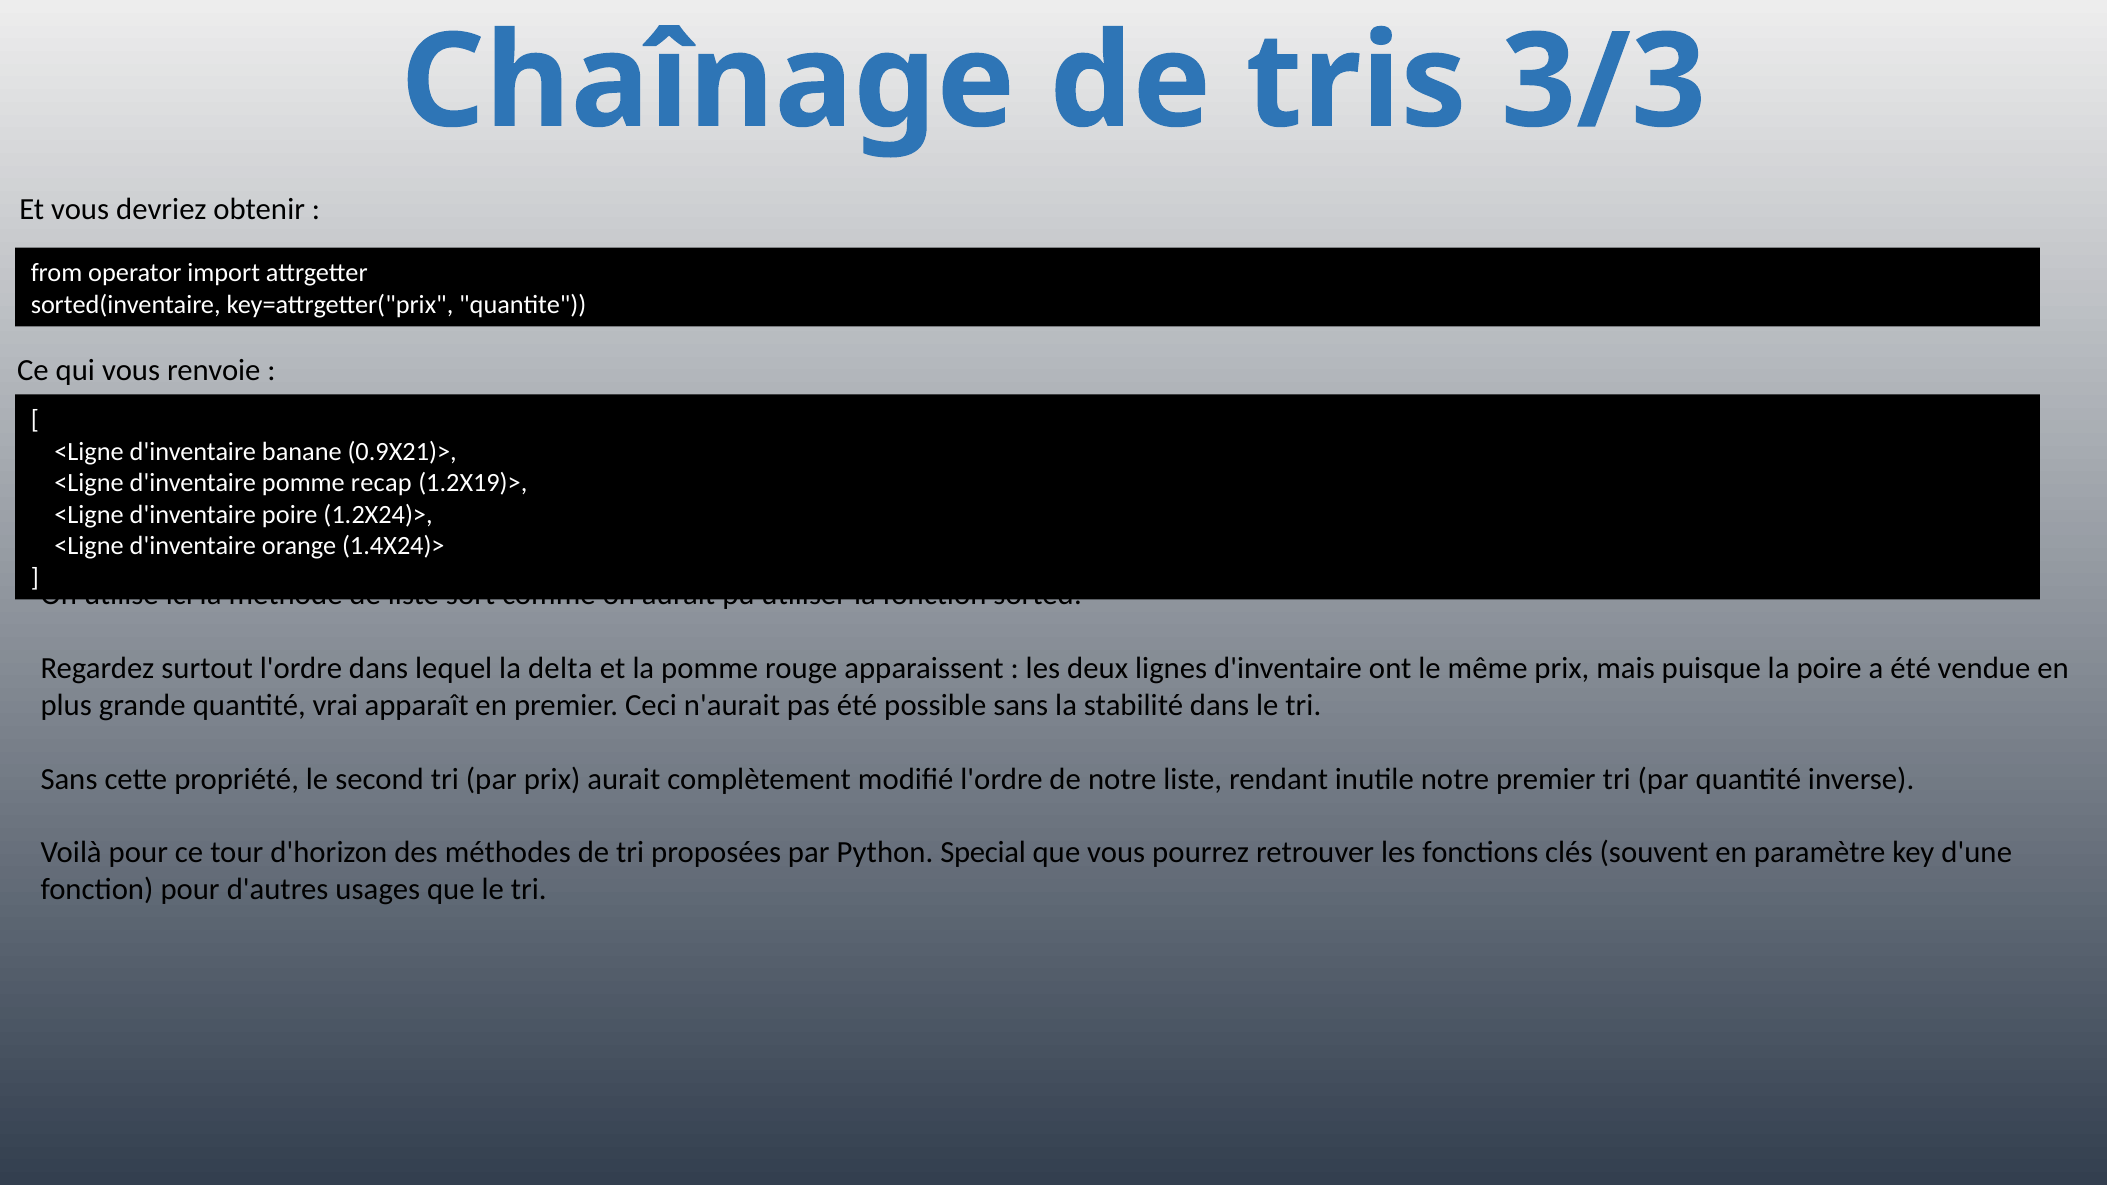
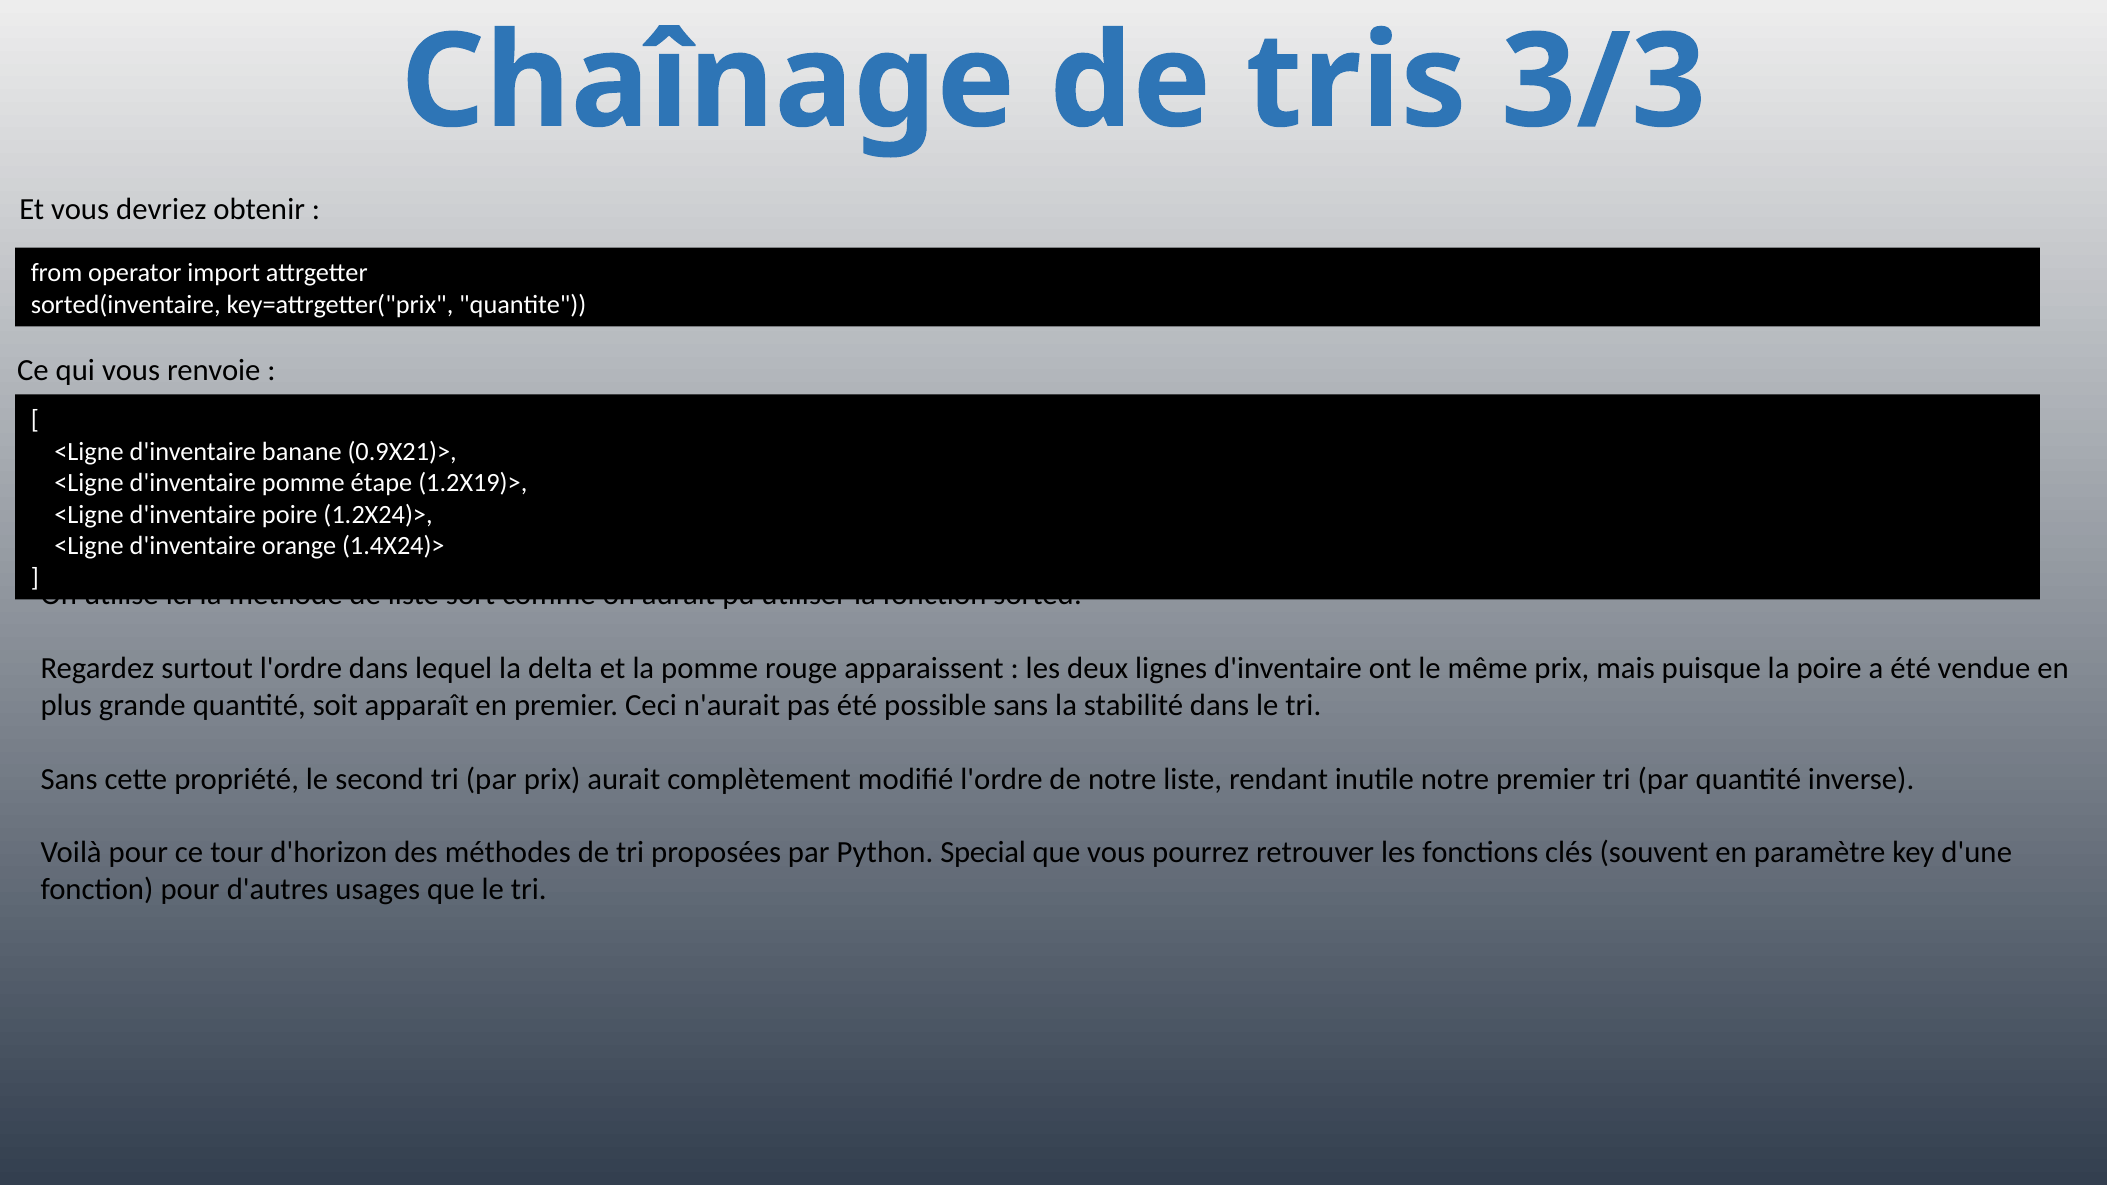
recap: recap -> étape (381, 483)
vrai: vrai -> soit (335, 705)
